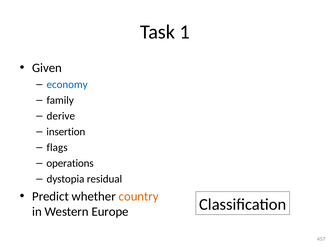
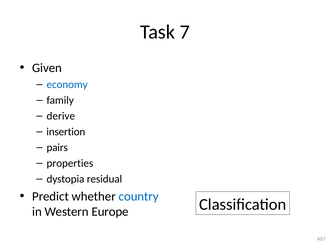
1: 1 -> 7 (185, 32)
flags: flags -> pairs (57, 148)
operations: operations -> properties (70, 164)
country colour: orange -> blue (139, 197)
